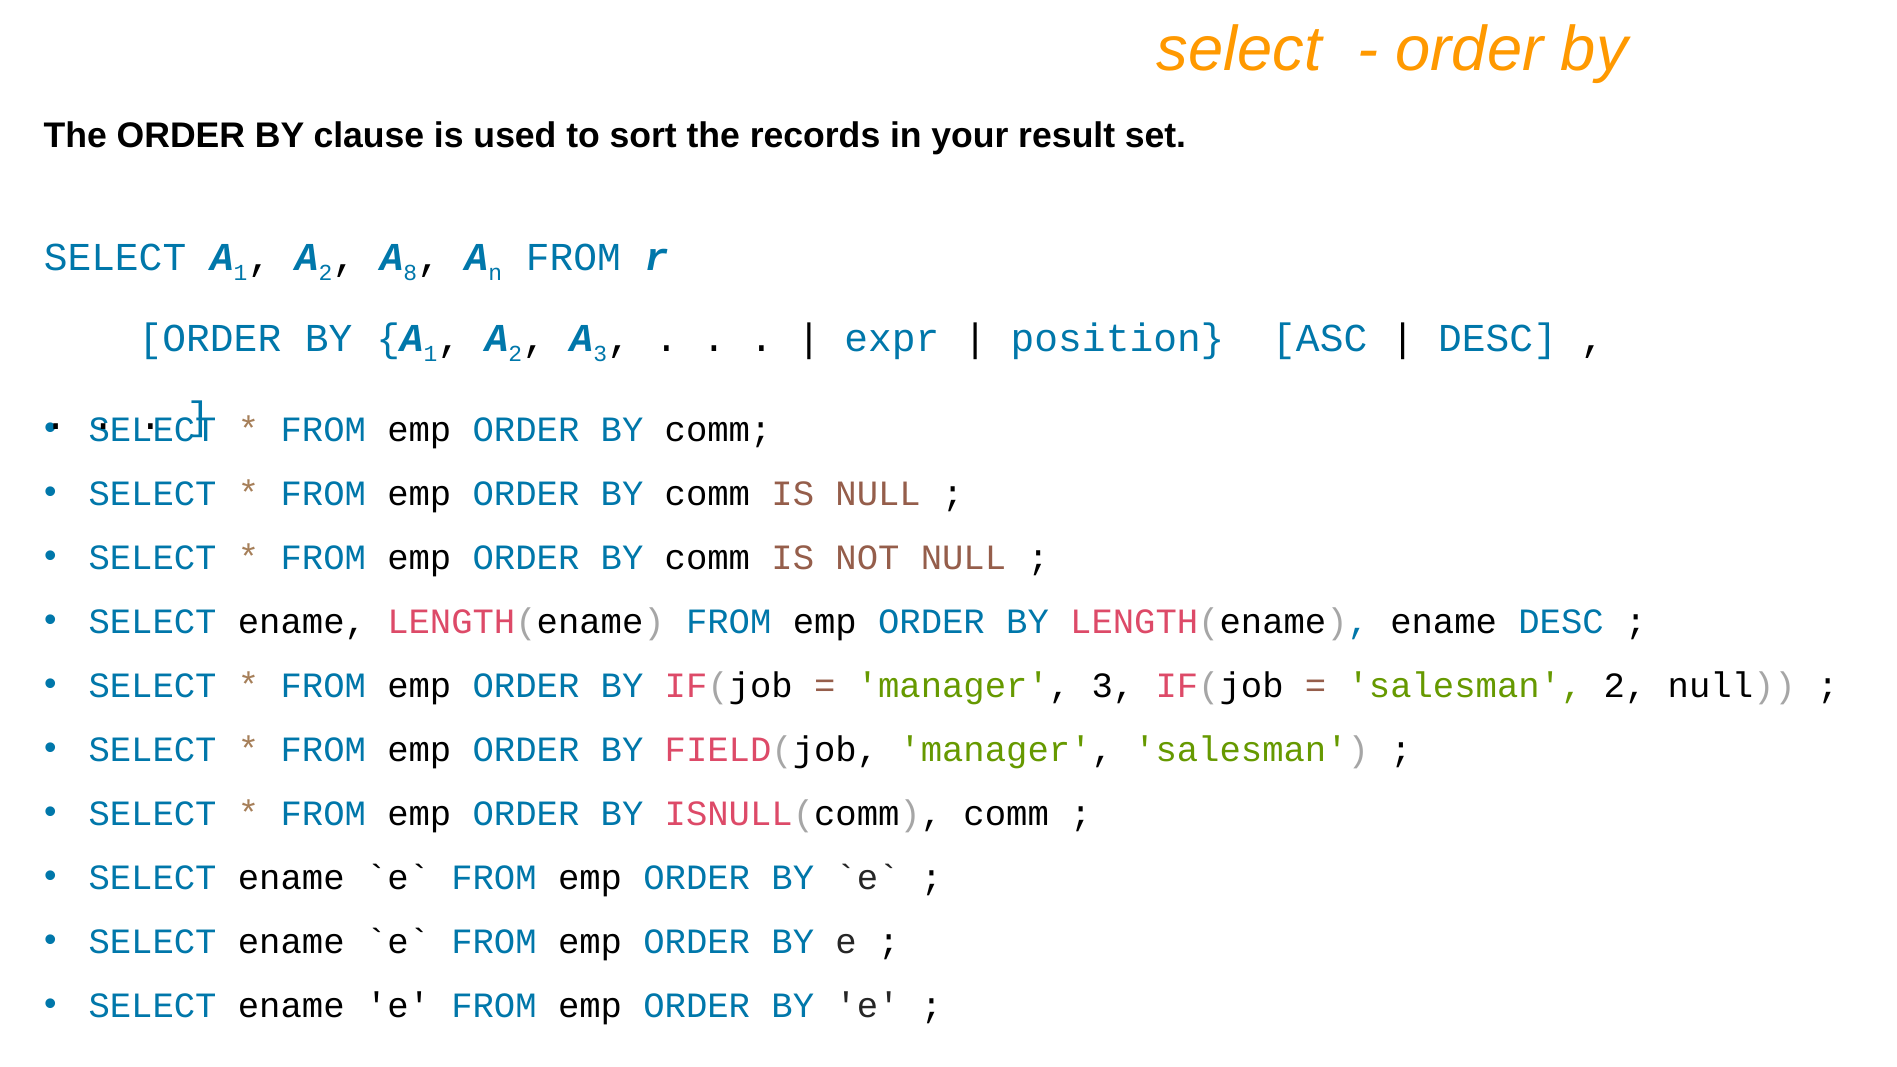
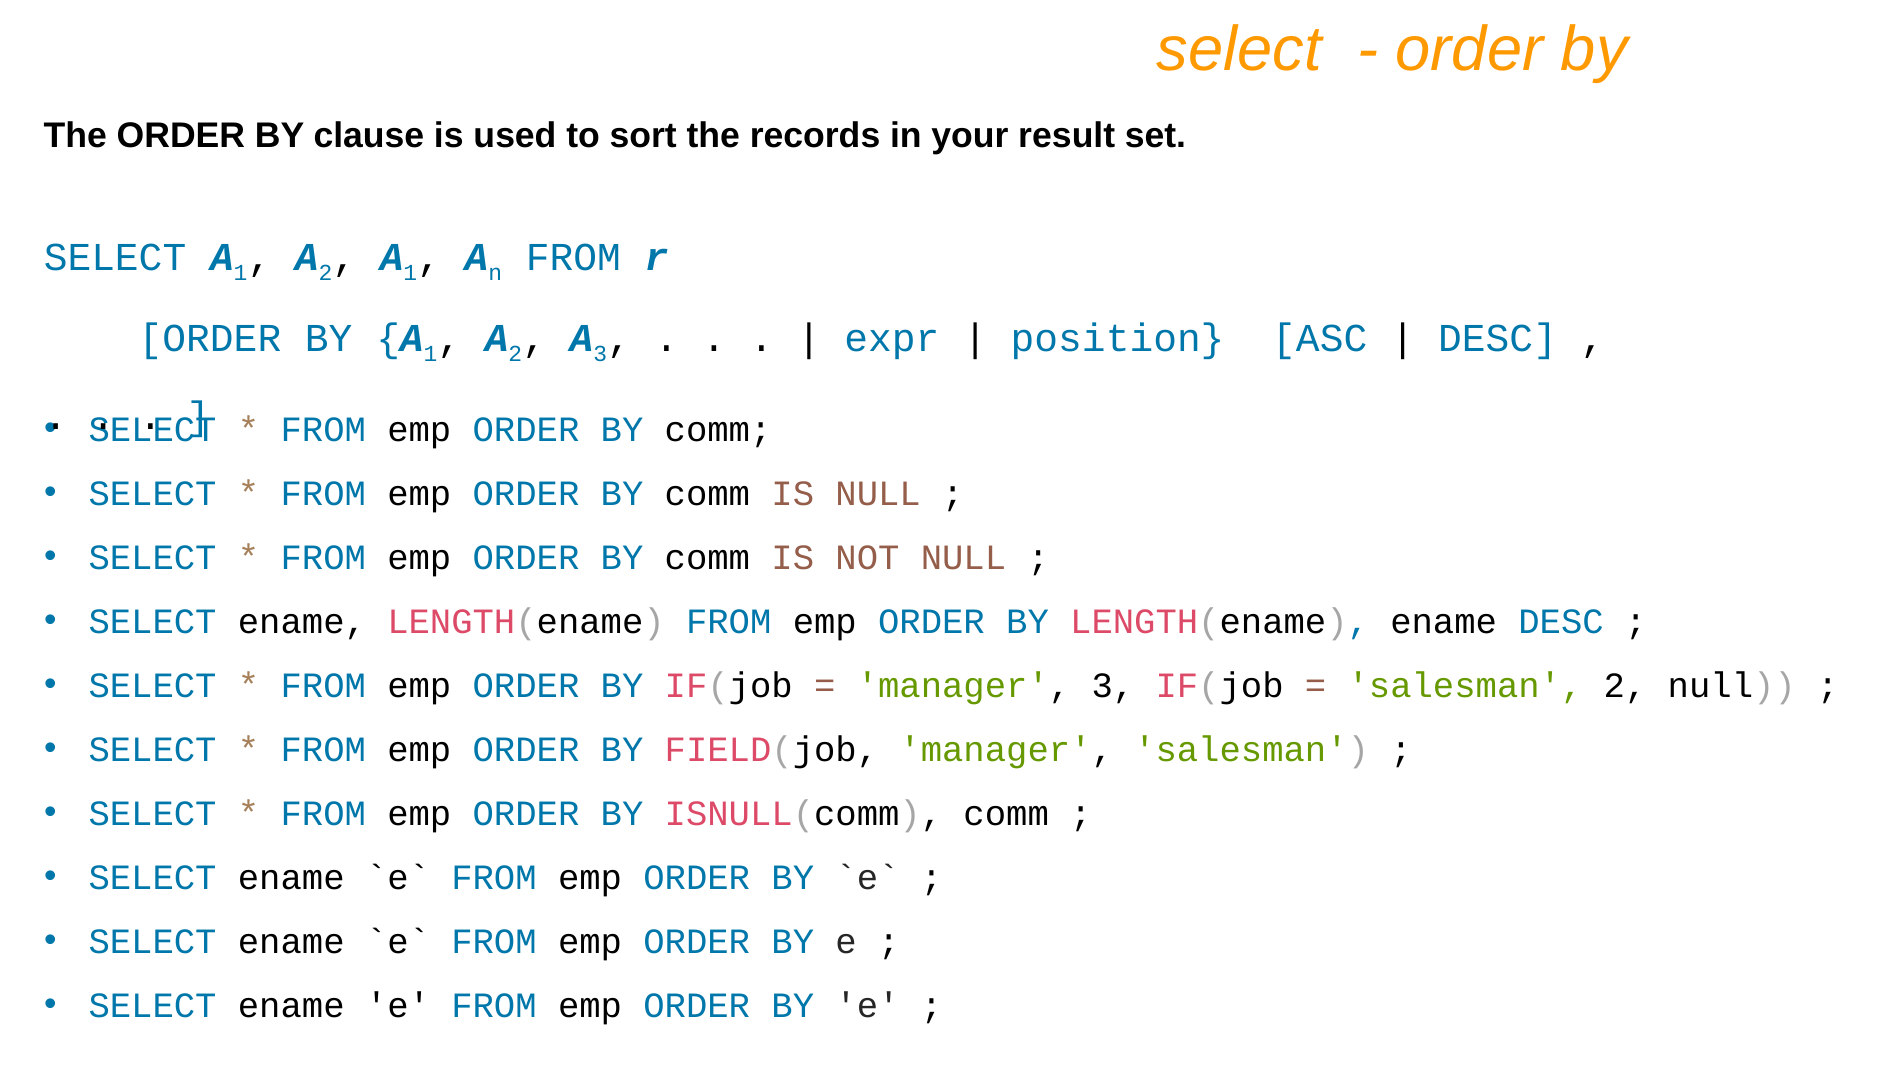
8: 8 -> 1 (410, 273)
